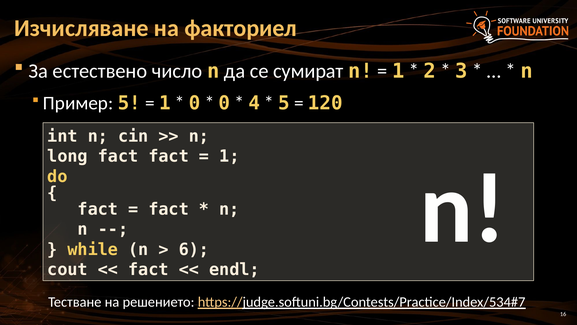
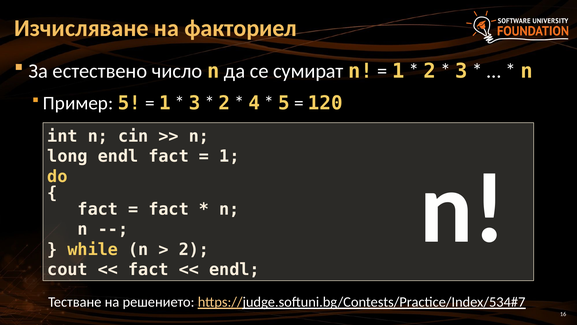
0: 0 -> 3 (195, 103)
0: 0 -> 2 (224, 103)
long fact: fact -> endl (118, 156)
6: 6 -> 2 (194, 249)
